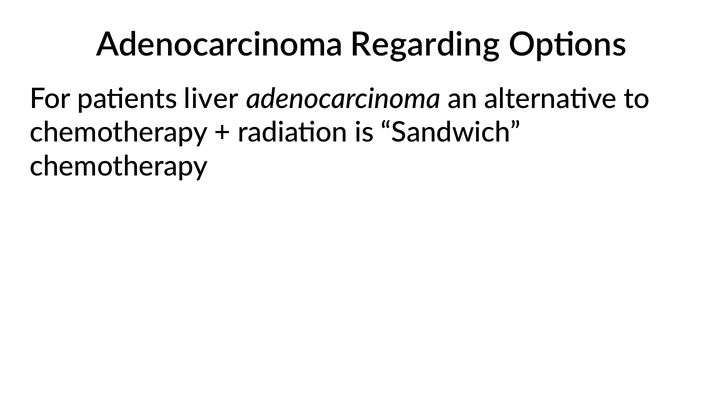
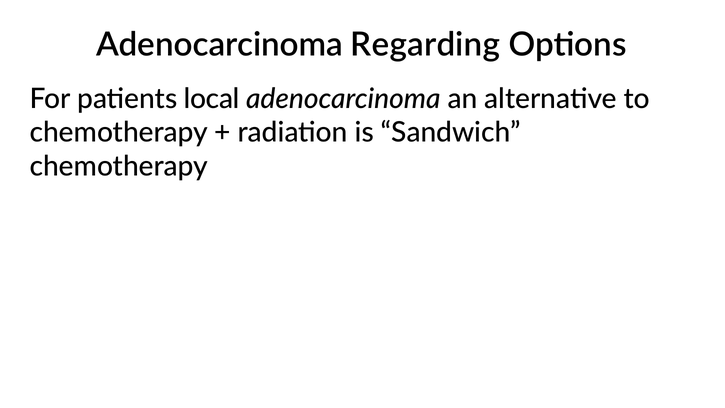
liver: liver -> local (212, 99)
